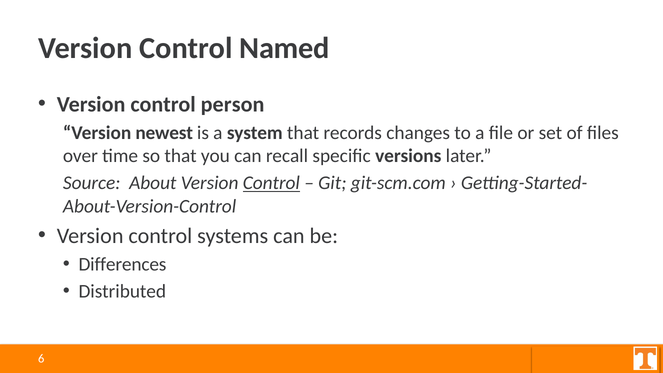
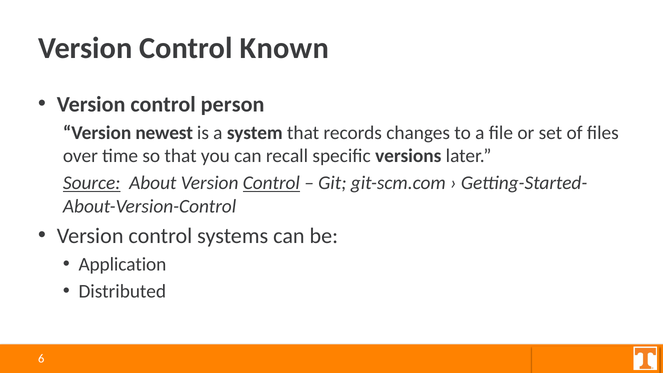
Named: Named -> Known (284, 48)
Source underline: none -> present (92, 183)
Differences: Differences -> Application (122, 264)
